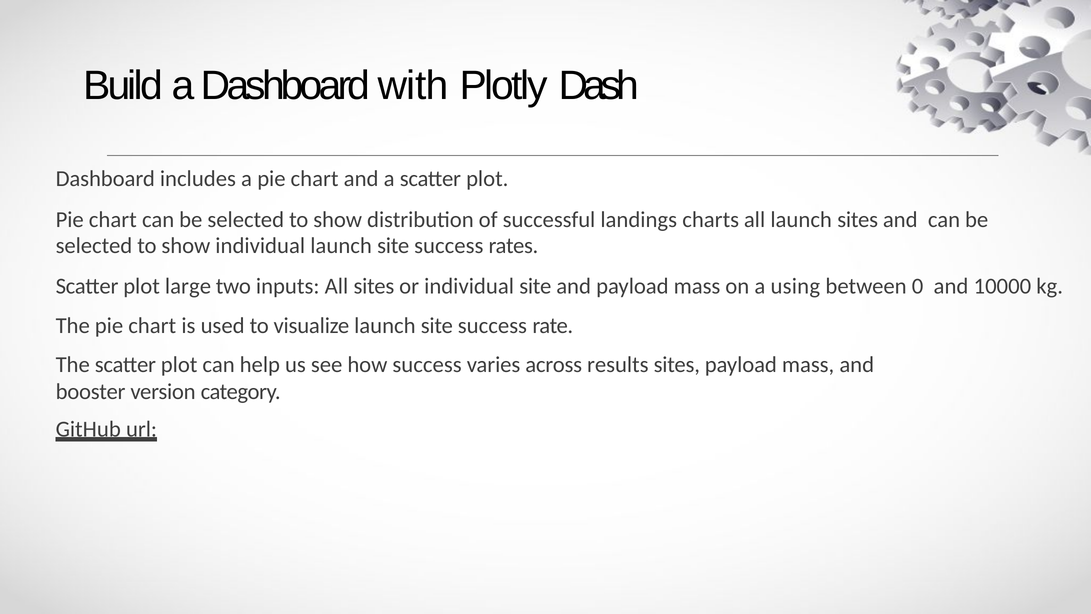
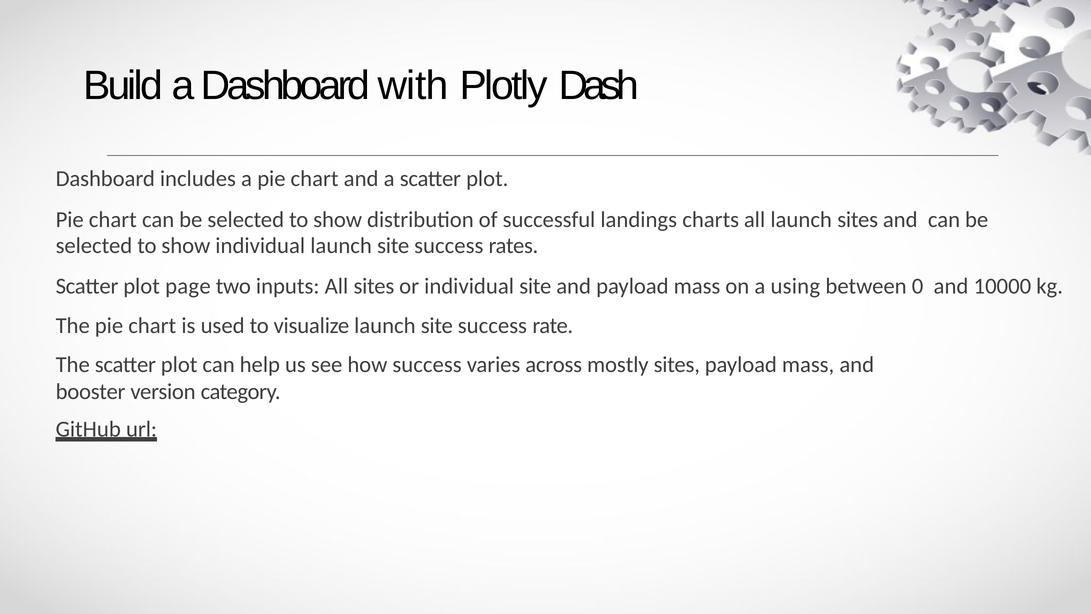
large: large -> page (188, 286)
results: results -> mostly (618, 365)
